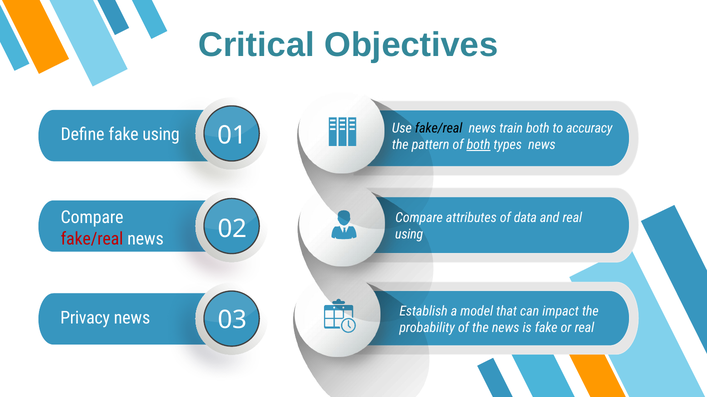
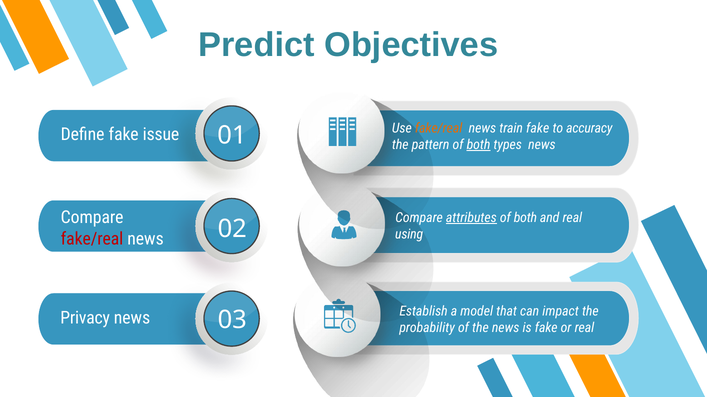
Critical: Critical -> Predict (256, 45)
fake/real colour: black -> orange (439, 128)
train both: both -> fake (538, 128)
fake using: using -> issue (161, 135)
attributes underline: none -> present (471, 218)
data: data -> both (525, 218)
